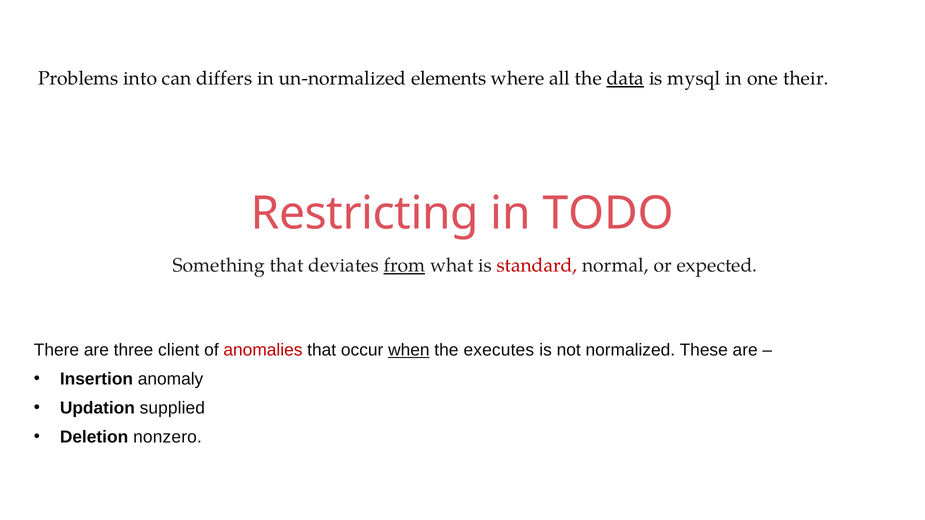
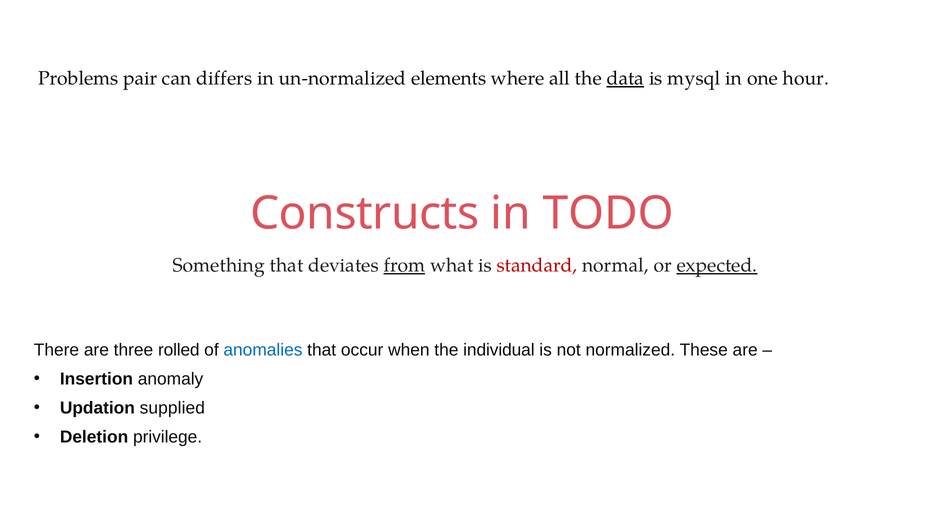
into: into -> pair (140, 78)
their: their -> hour (806, 78)
Restricting: Restricting -> Constructs (365, 214)
expected underline: none -> present (717, 266)
client: client -> rolled (179, 350)
anomalies colour: red -> blue (263, 350)
when underline: present -> none (409, 350)
executes: executes -> individual (499, 350)
nonzero: nonzero -> privilege (168, 437)
